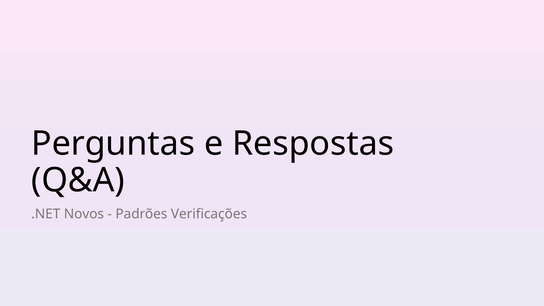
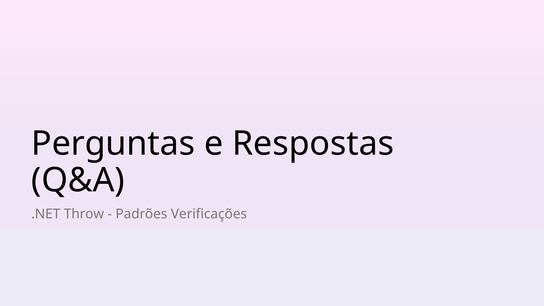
Novos: Novos -> Throw (84, 214)
